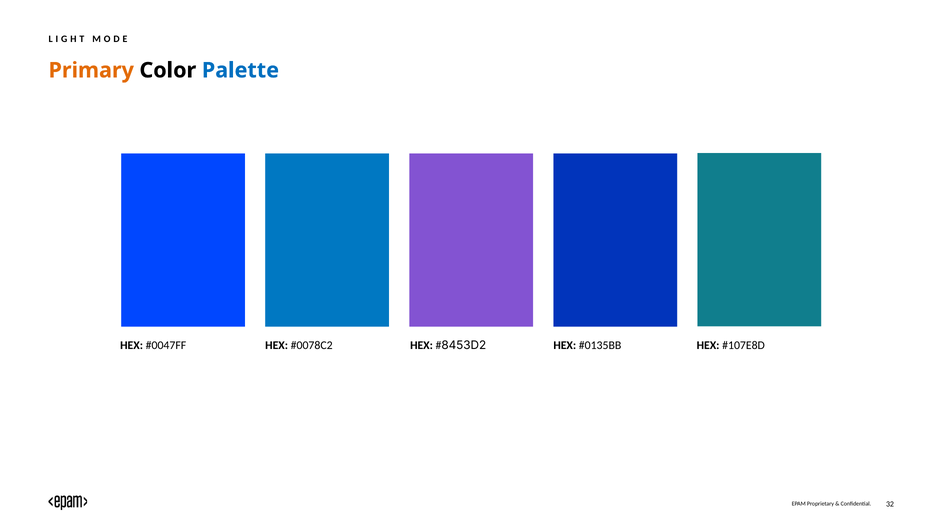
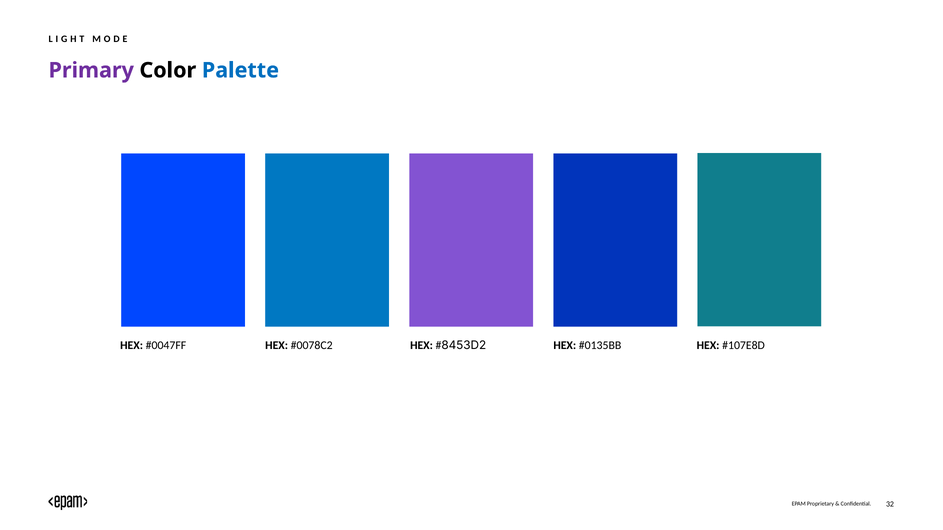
Primary colour: orange -> purple (91, 70)
